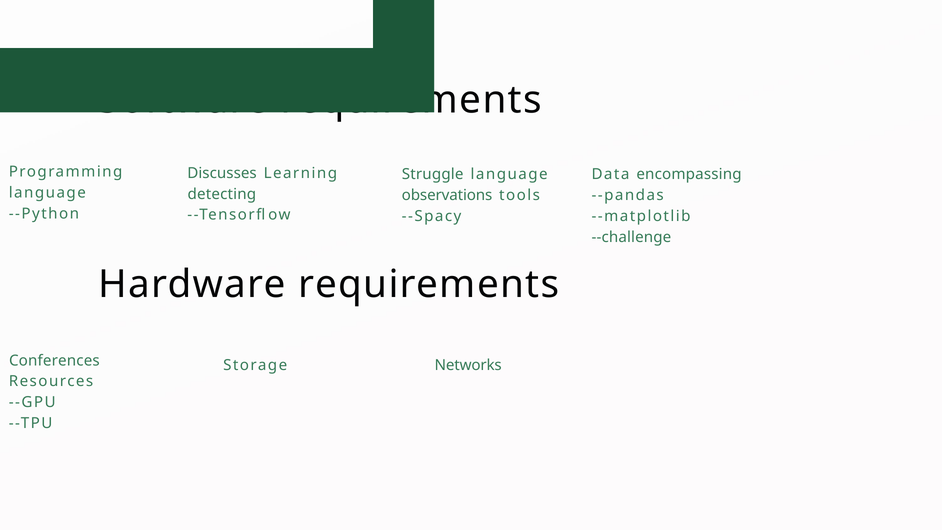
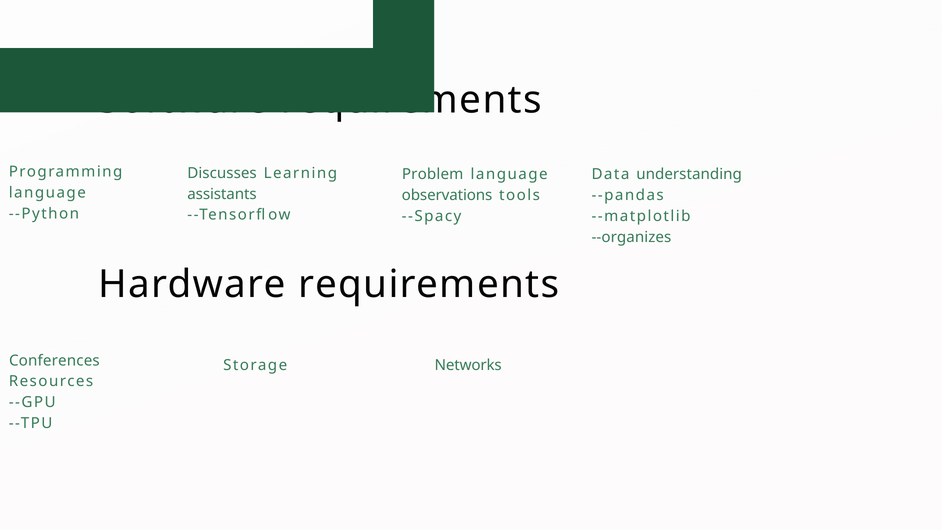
Struggle: Struggle -> Problem (433, 174)
encompassing: encompassing -> understanding (689, 174)
detecting: detecting -> assistants (222, 194)
--challenge: --challenge -> --organizes (631, 237)
